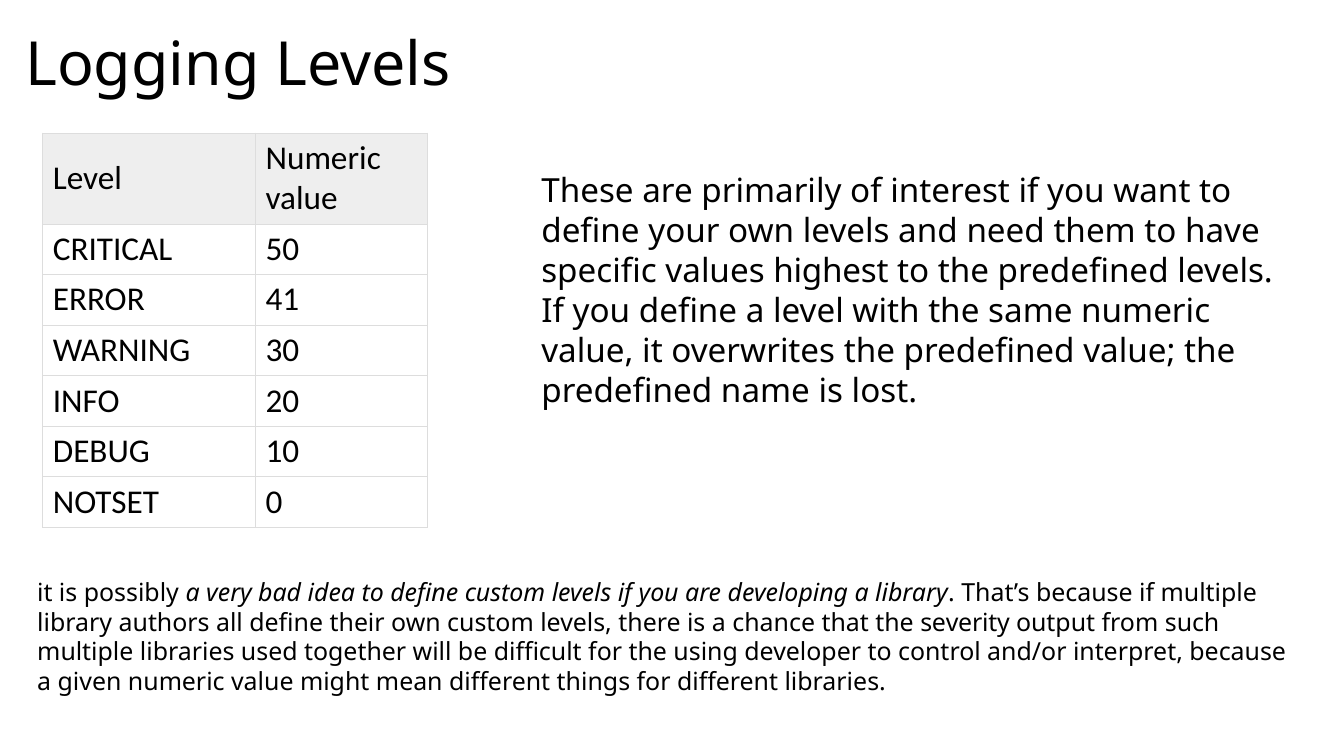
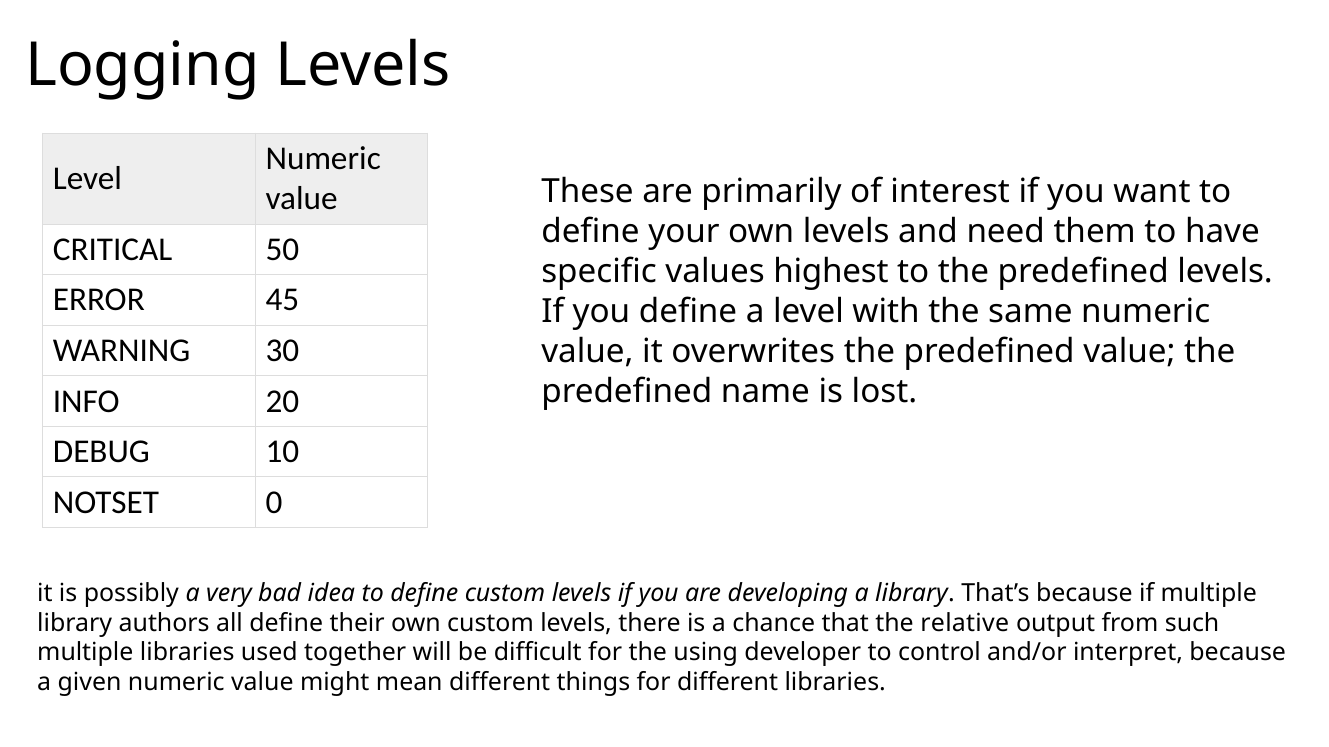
41: 41 -> 45 (282, 300)
severity: severity -> relative (965, 623)
